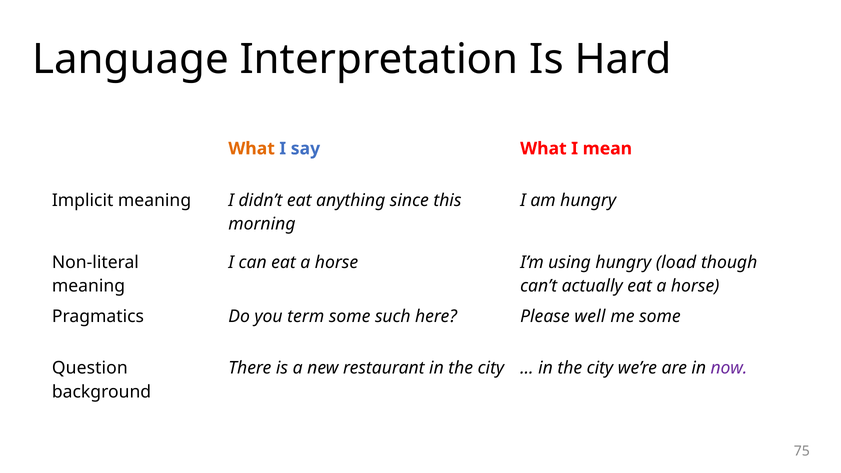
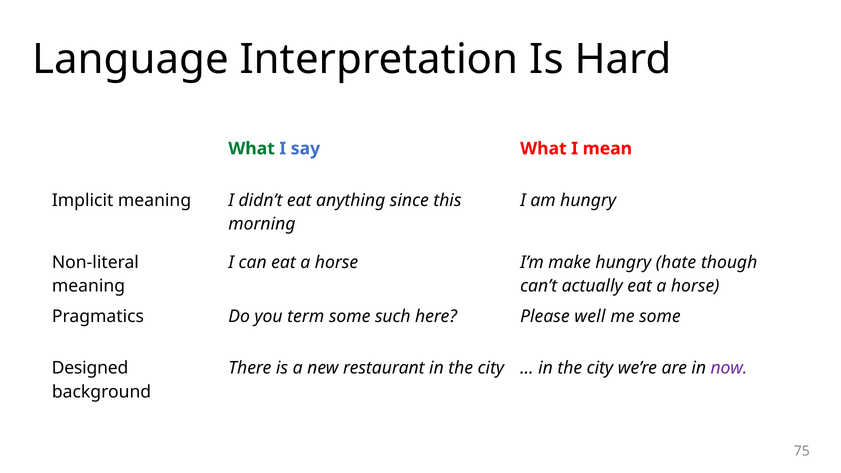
What colour: orange -> green (252, 149)
using: using -> make (570, 262)
load: load -> hate (676, 262)
Question: Question -> Designed (90, 368)
